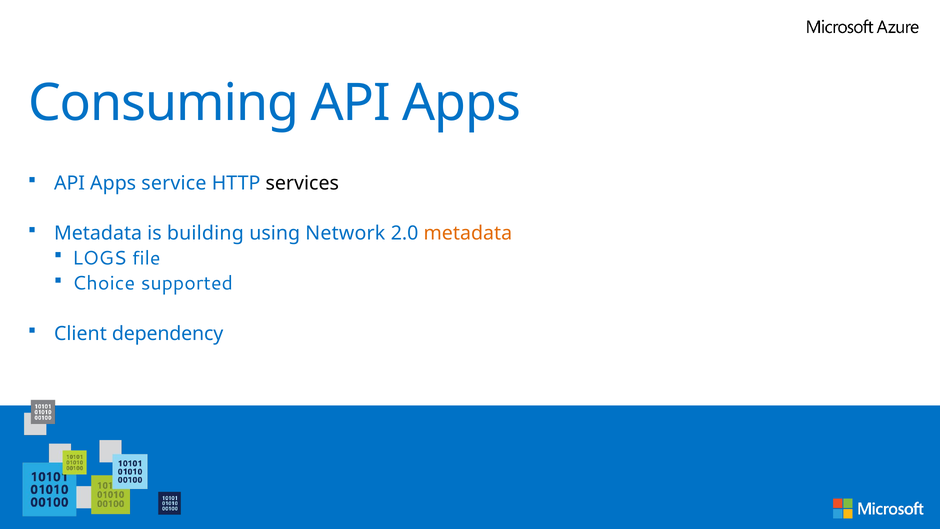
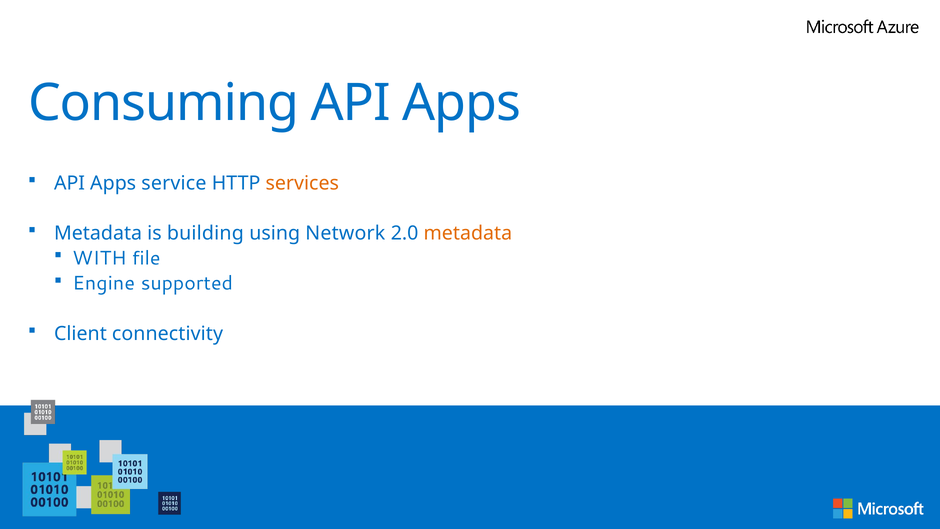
services colour: black -> orange (302, 183)
LOGS: LOGS -> WITH (99, 258)
Choice: Choice -> Engine (104, 283)
dependency: dependency -> connectivity (167, 333)
